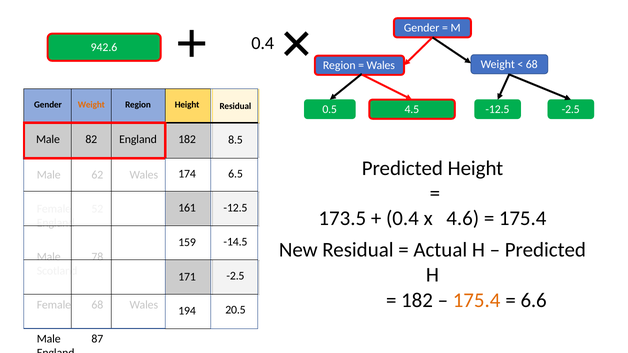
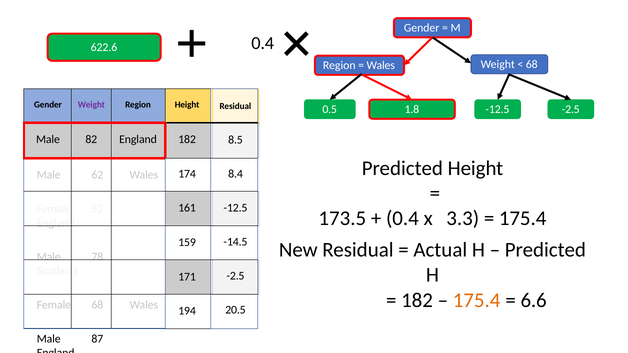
942.6: 942.6 -> 622.6 (104, 47)
Weight colour: orange -> purple (91, 105)
4.5: 4.5 -> 1.8 (412, 109)
6.5: 6.5 -> 8.4 (236, 174)
4.6: 4.6 -> 3.3 (463, 219)
